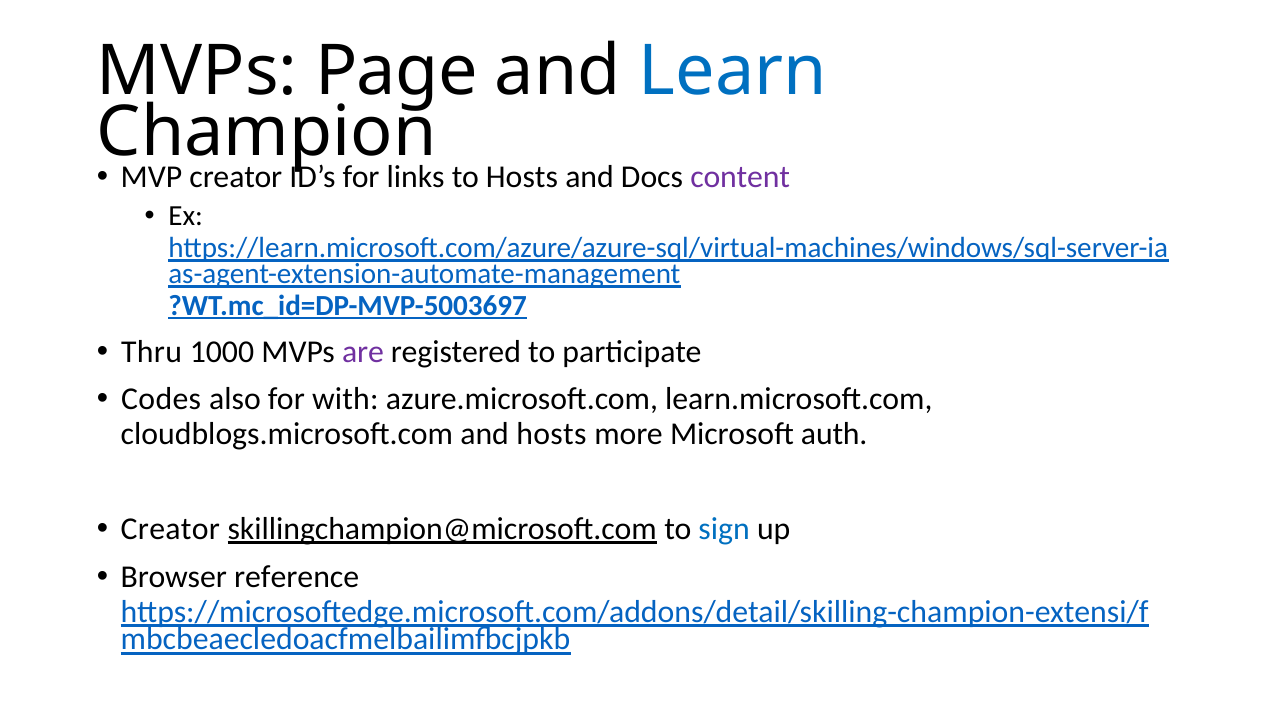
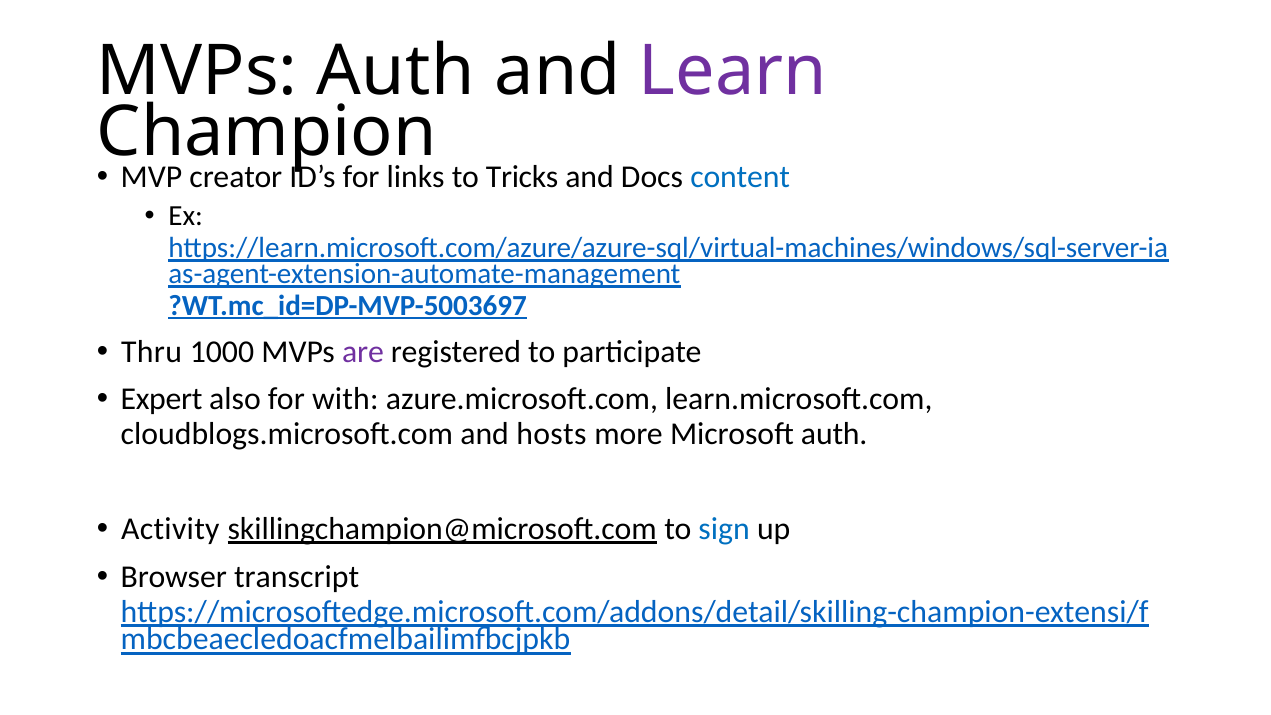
MVPs Page: Page -> Auth (396, 72)
Learn colour: blue -> purple (733, 72)
to Hosts: Hosts -> Tricks (522, 177)
content colour: purple -> blue (740, 177)
Codes: Codes -> Expert (161, 399)
Creator: Creator -> Activity (170, 529)
reference: reference -> transcript (297, 577)
